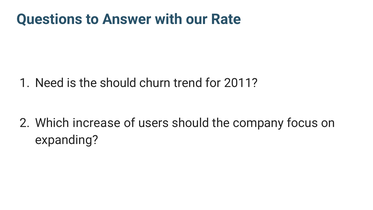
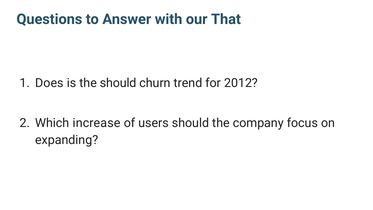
Rate: Rate -> That (226, 19)
Need: Need -> Does (49, 83)
2011: 2011 -> 2012 (241, 83)
